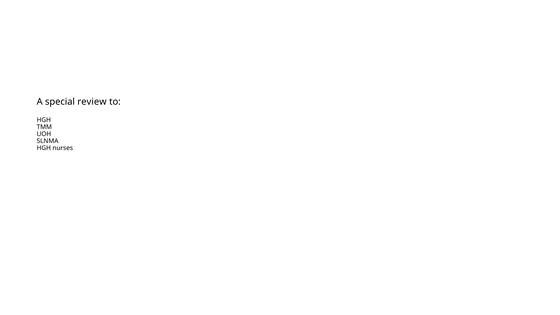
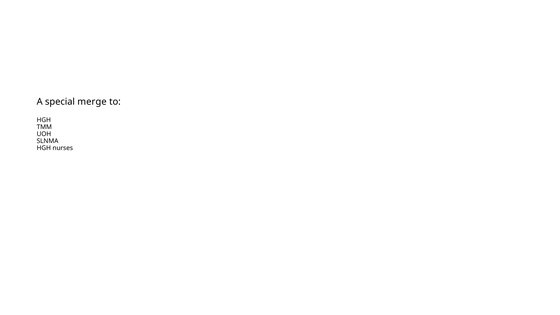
review: review -> merge (92, 102)
